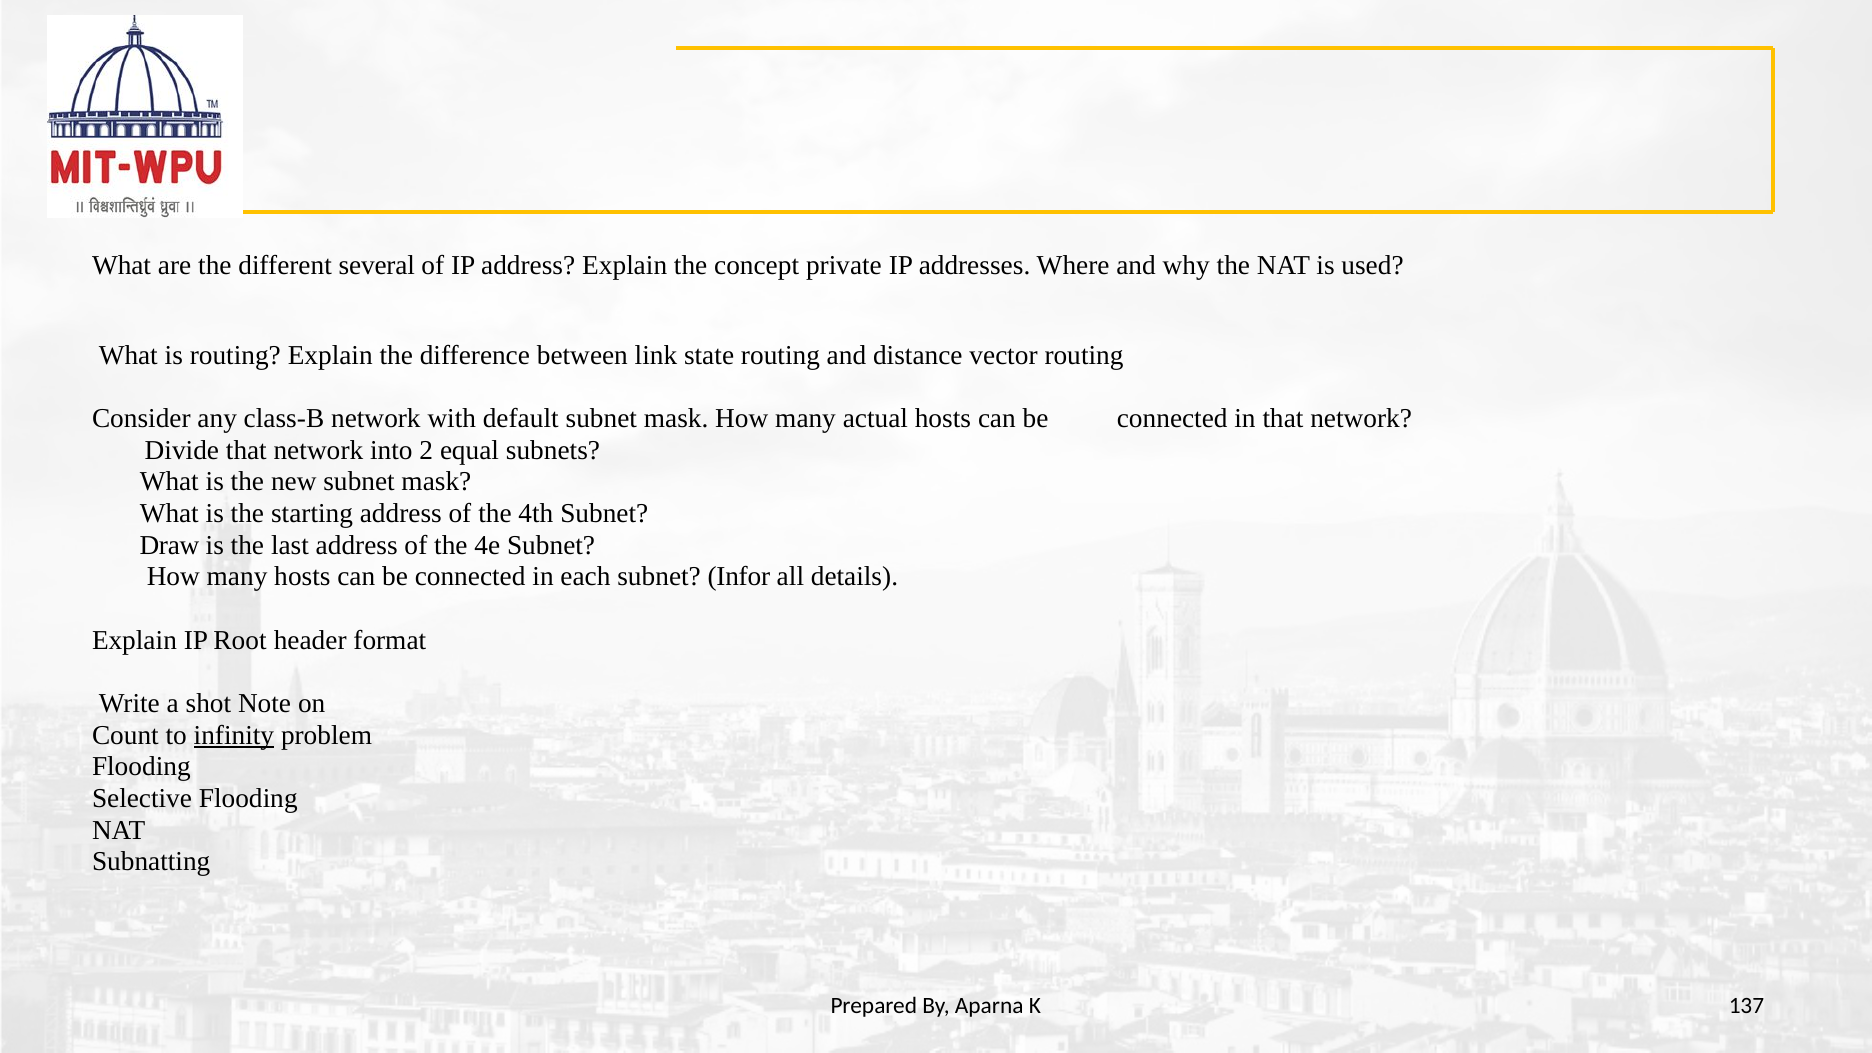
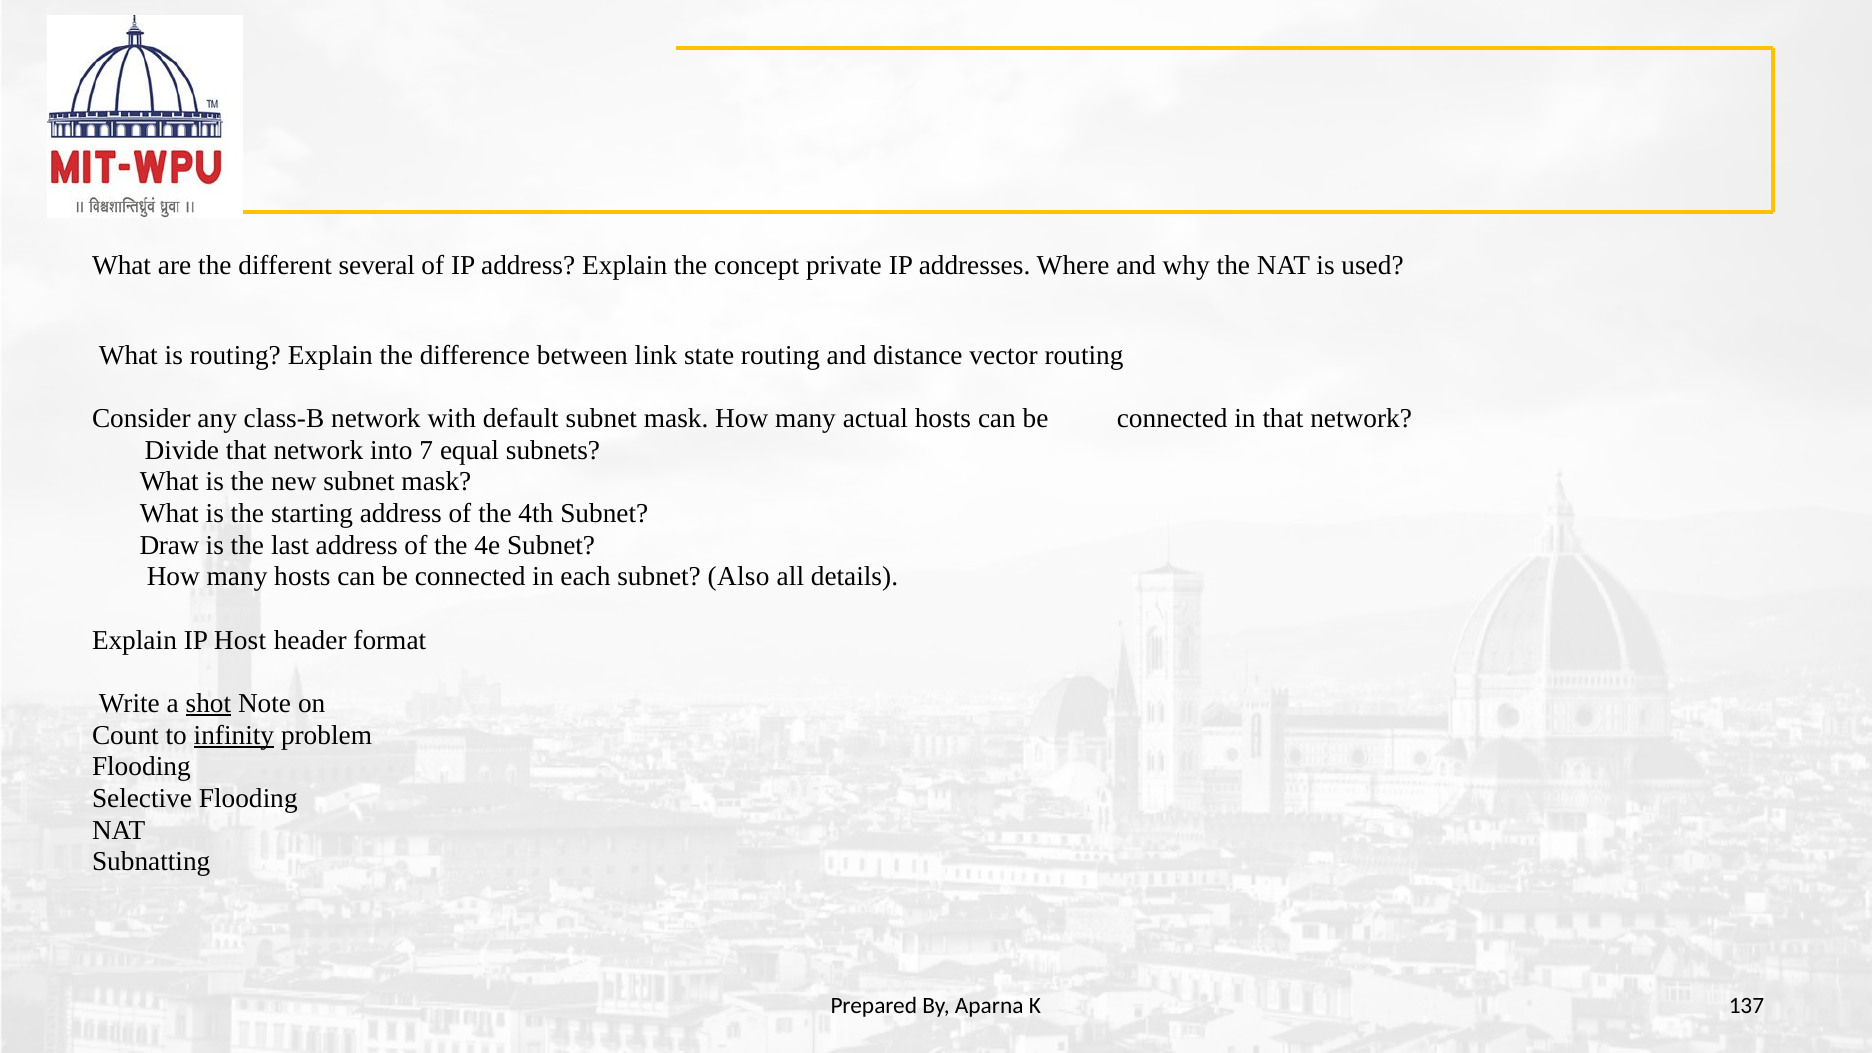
2: 2 -> 7 (426, 450)
Infor: Infor -> Also (739, 577)
Root: Root -> Host (240, 640)
shot underline: none -> present (208, 703)
